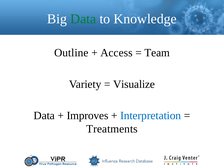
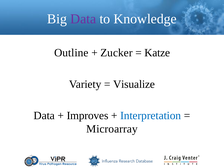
Data colour: green -> purple (83, 19)
Access: Access -> Zucker (116, 53)
Team: Team -> Katze (157, 53)
Treatments: Treatments -> Microarray (112, 129)
